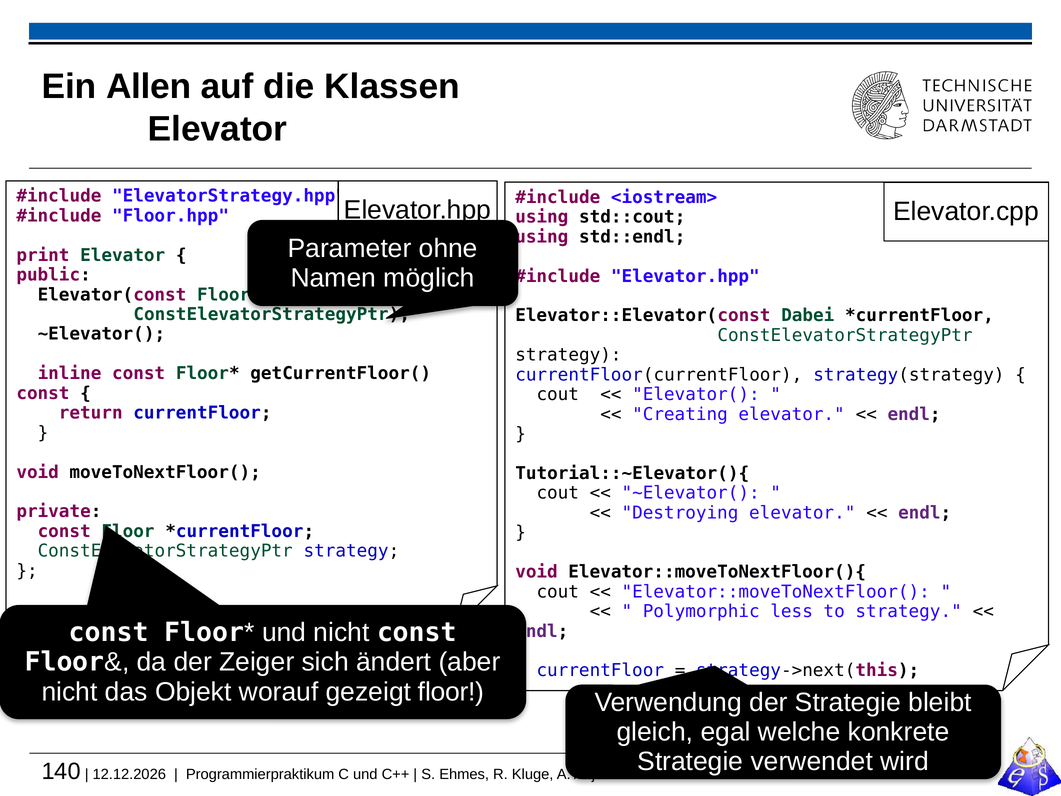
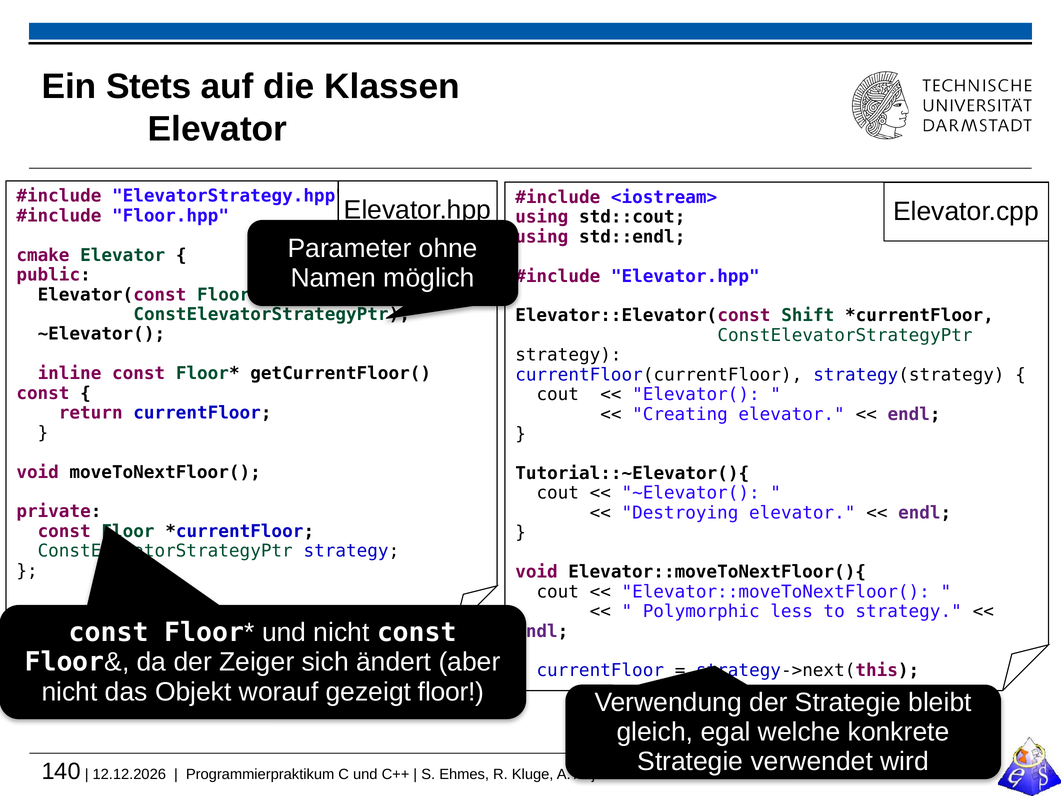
Allen: Allen -> Stets (149, 87)
print: print -> cmake (43, 255)
Dabei: Dabei -> Shift (808, 316)
